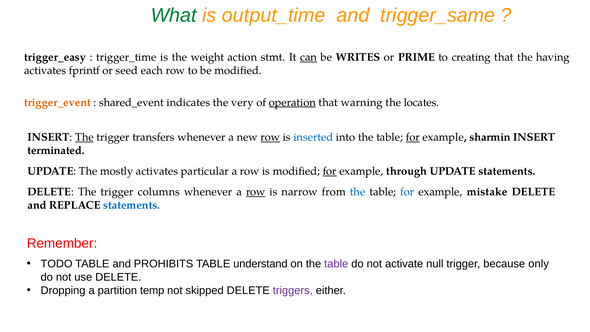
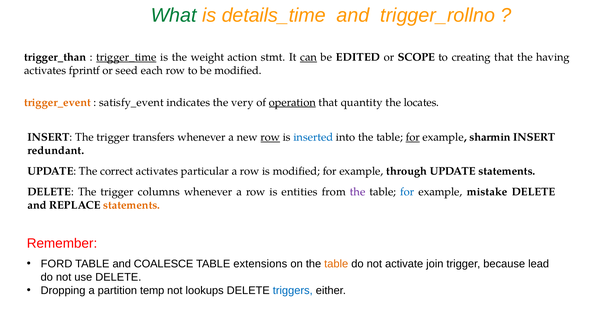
output_time: output_time -> details_time (274, 15)
trigger_same: trigger_same -> trigger_rollno (438, 15)
trigger_easy: trigger_easy -> trigger_than (55, 57)
trigger_time underline: none -> present (126, 57)
WRITES: WRITES -> EDITED (358, 57)
PRIME: PRIME -> SCOPE (416, 57)
shared_event: shared_event -> satisfy_event (131, 102)
warning: warning -> quantity (362, 102)
The underline: present -> none (85, 137)
terminated: terminated -> redundant (56, 150)
mostly: mostly -> correct (117, 171)
for underline: present -> none (330, 171)
row underline: present -> none (256, 192)
narrow: narrow -> entities (300, 192)
the colour: blue -> purple (358, 192)
statements colour: blue -> orange (132, 205)
TODO: TODO -> FORD (57, 264)
PROHIBITS: PROHIBITS -> COALESCE (164, 264)
understand: understand -> extensions (260, 264)
table colour: purple -> orange (336, 264)
null: null -> join (435, 264)
only: only -> lead (539, 264)
skipped: skipped -> lookups (205, 290)
triggers colour: purple -> blue (293, 290)
